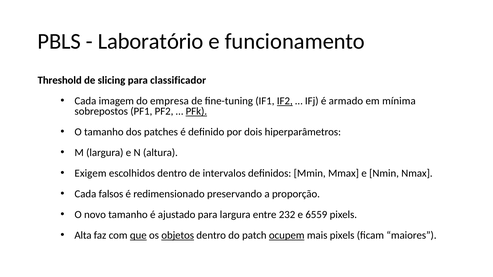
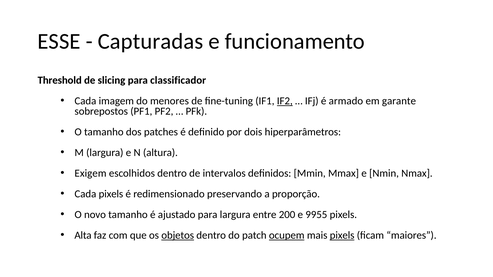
PBLS: PBLS -> ESSE (59, 41)
Laboratório: Laboratório -> Capturadas (150, 41)
empresa: empresa -> menores (170, 101)
mínima: mínima -> garante (399, 101)
PFk underline: present -> none (196, 111)
Cada falsos: falsos -> pixels (111, 194)
232: 232 -> 200 (287, 215)
6559: 6559 -> 9955 (316, 215)
que underline: present -> none (138, 236)
pixels underline: none -> present (342, 236)
